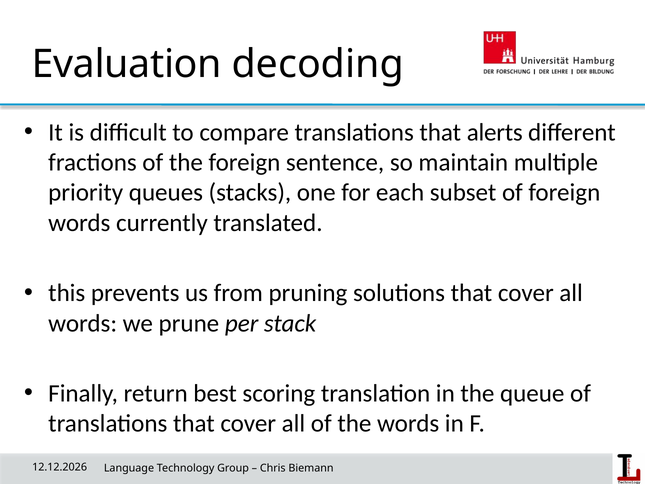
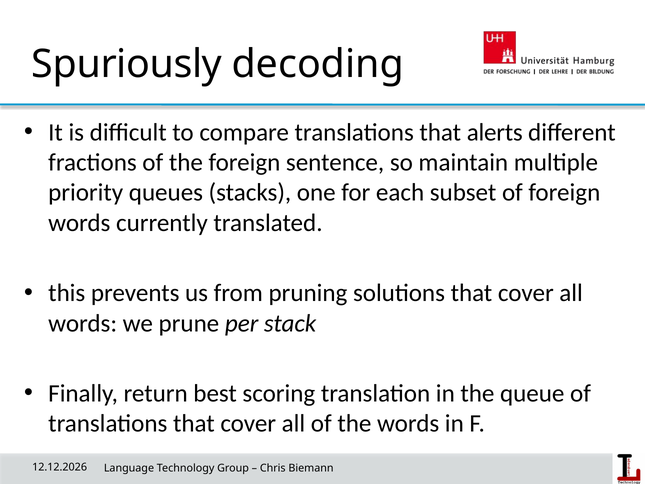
Evaluation: Evaluation -> Spuriously (127, 64)
